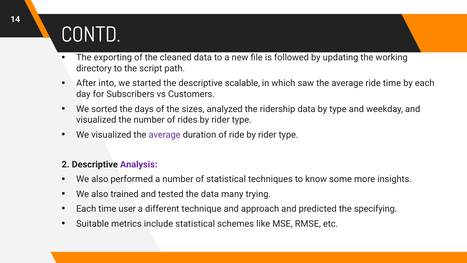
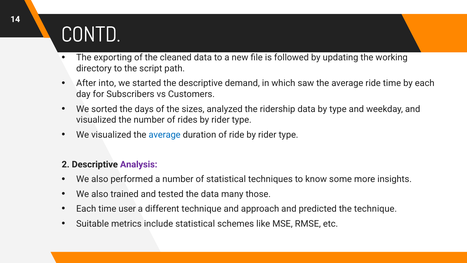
scalable: scalable -> demand (242, 83)
average colour: purple -> blue (165, 135)
trying: trying -> those (258, 194)
the specifying: specifying -> technique (375, 209)
